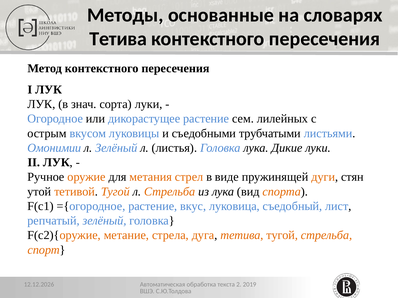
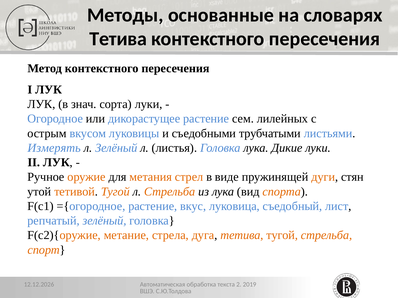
Омонимии: Омонимии -> Измерять (54, 148)
